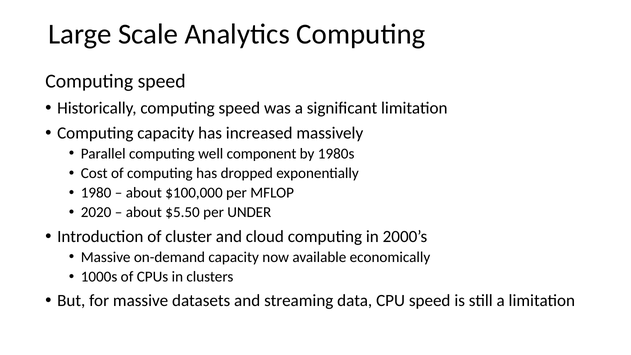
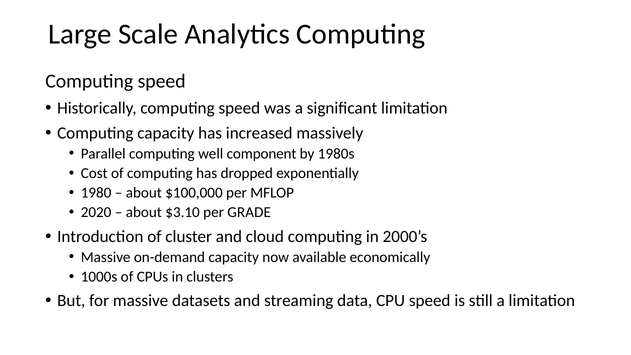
$5.50: $5.50 -> $3.10 (183, 212)
UNDER: UNDER -> GRADE (249, 212)
